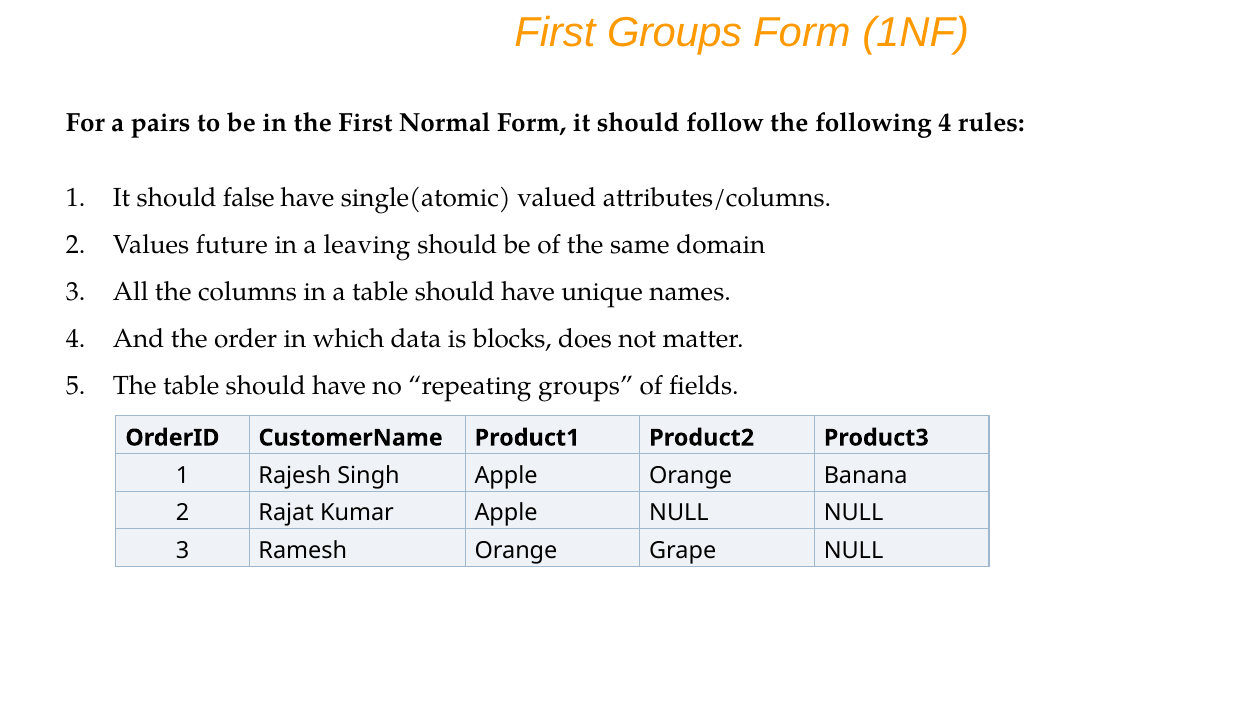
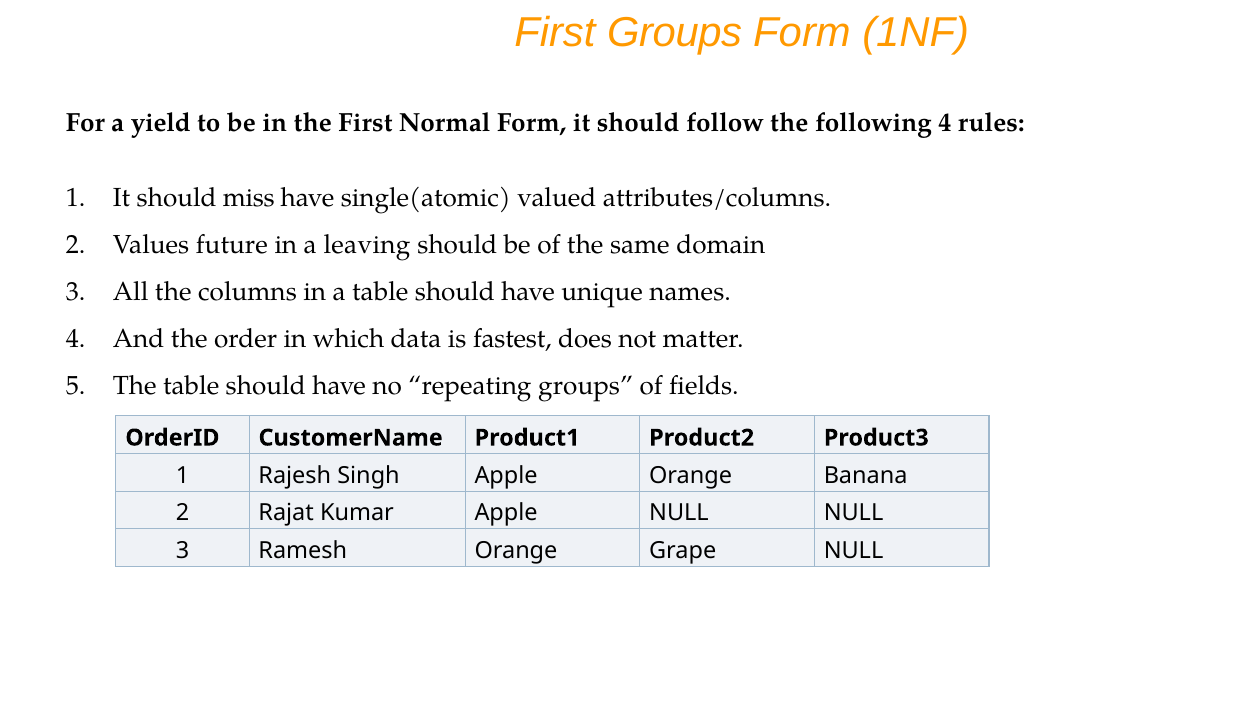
pairs: pairs -> yield (161, 123)
false: false -> miss (249, 198)
blocks: blocks -> fastest (512, 339)
